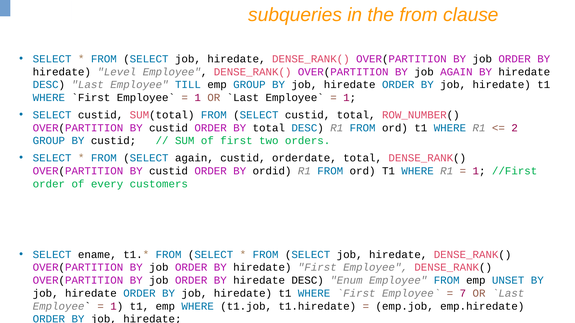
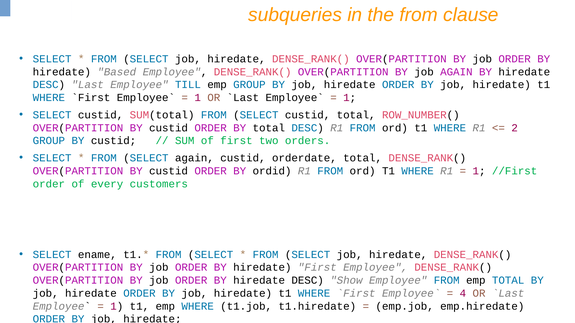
Level: Level -> Based (117, 72)
Enum: Enum -> Show (346, 281)
emp UNSET: UNSET -> TOTAL (508, 281)
7: 7 -> 4 (463, 294)
